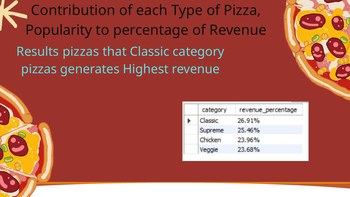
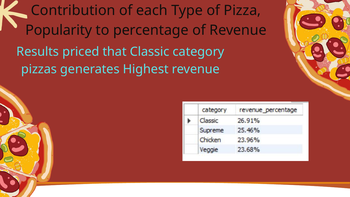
Results pizzas: pizzas -> priced (81, 52)
